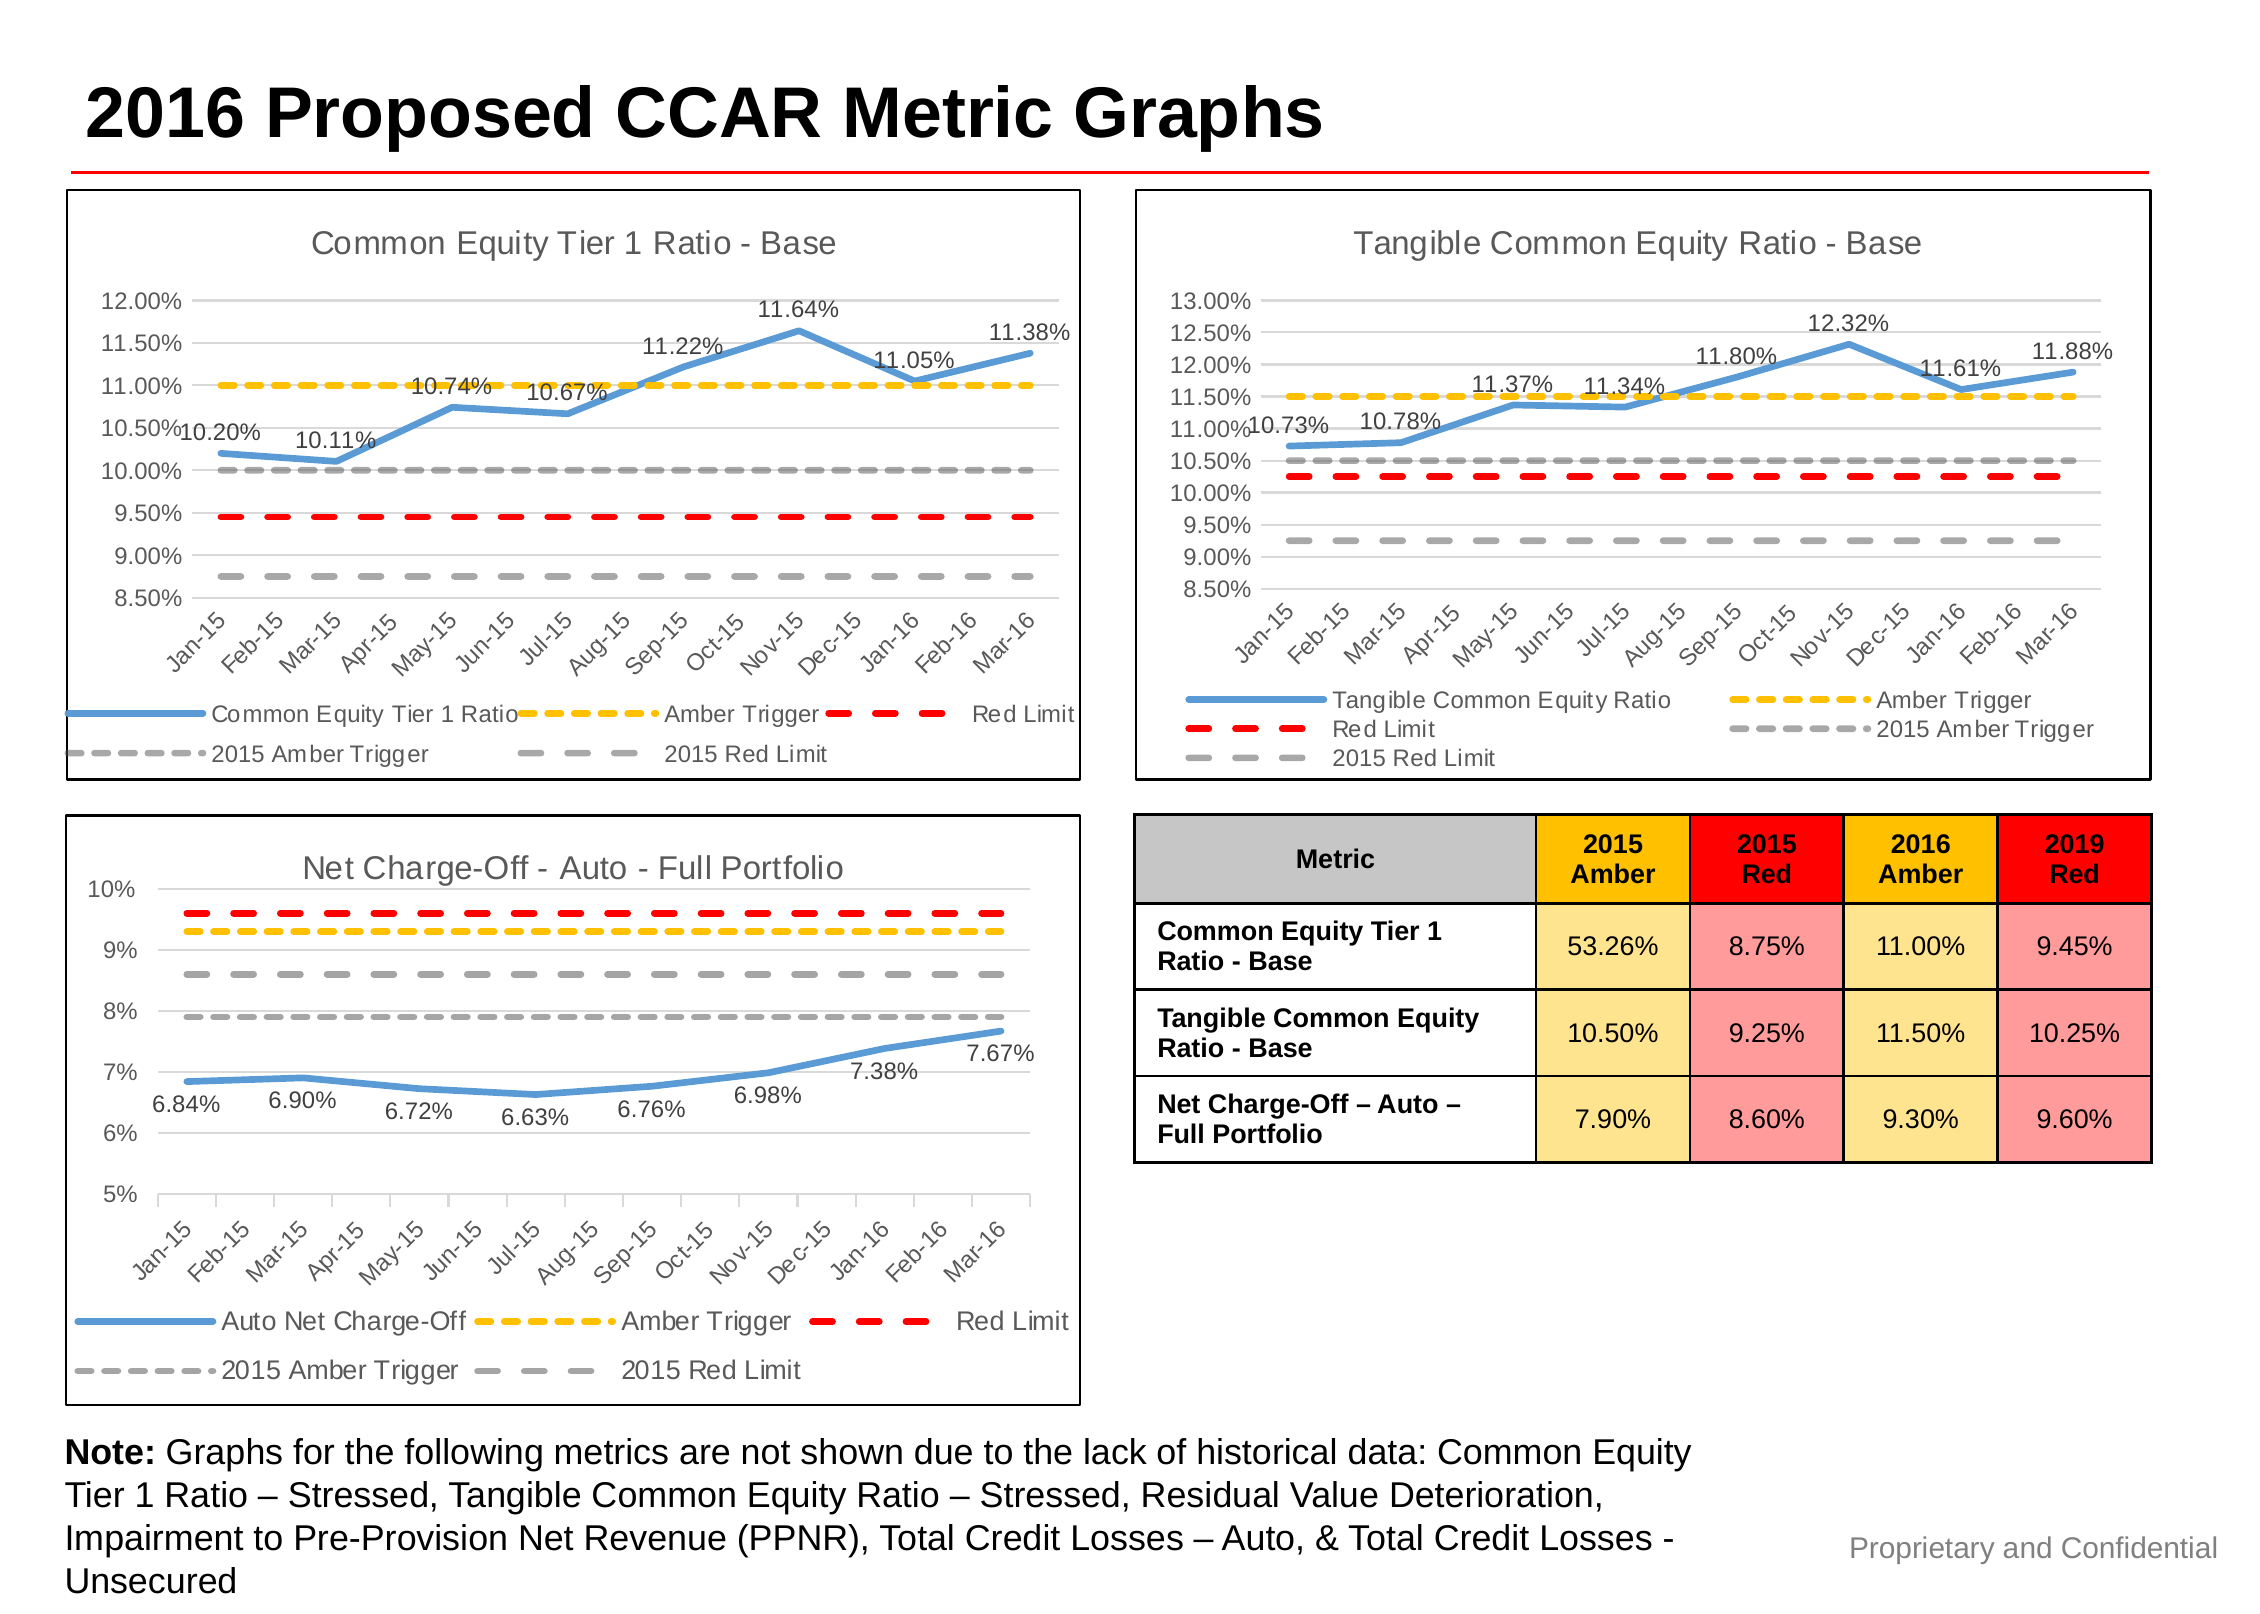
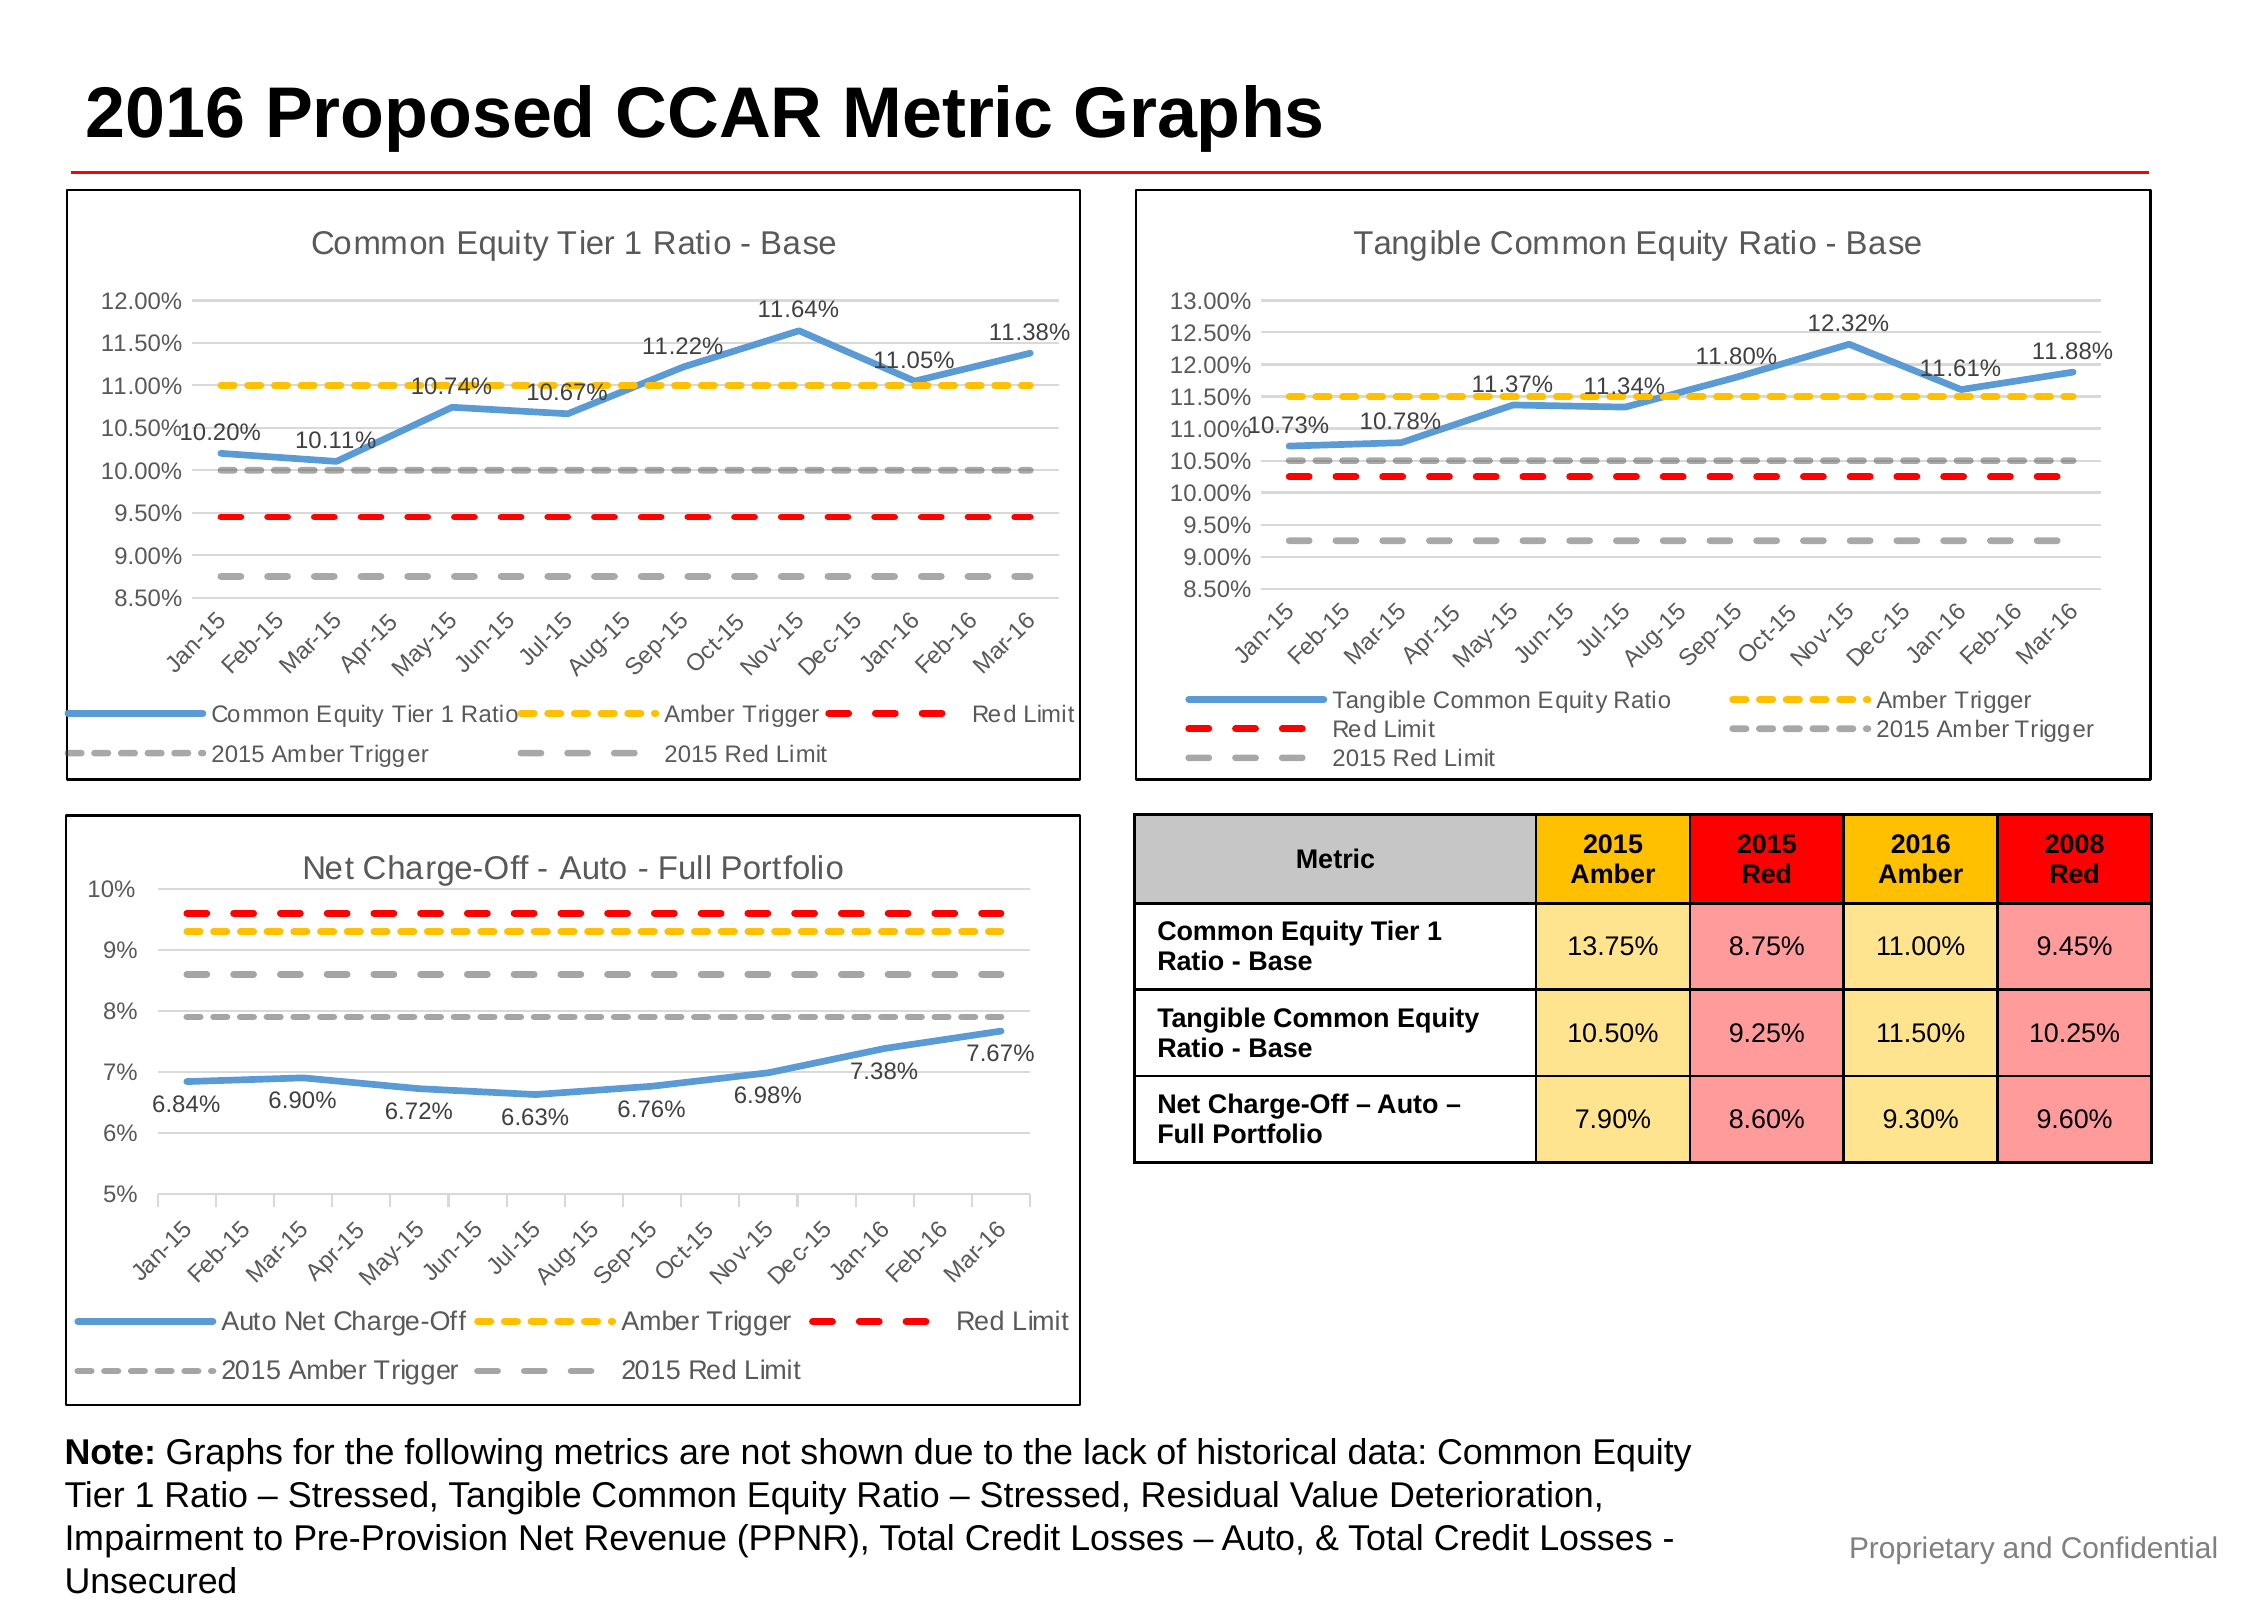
2019: 2019 -> 2008 (2075, 844)
53.26%: 53.26% -> 13.75% (1613, 947)
